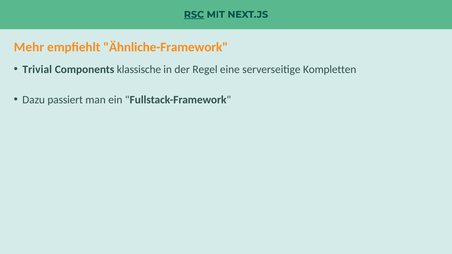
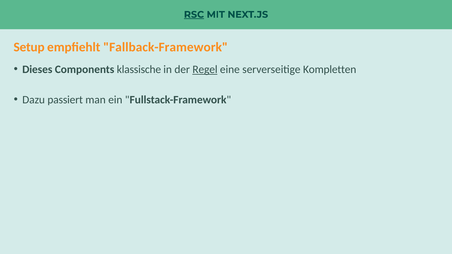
Mehr: Mehr -> Setup (29, 47)
Ähnliche-Framework: Ähnliche-Framework -> Fallback-Framework (166, 47)
Trivial: Trivial -> Dieses (37, 70)
Regel underline: none -> present (205, 70)
